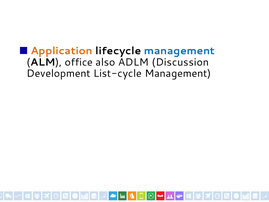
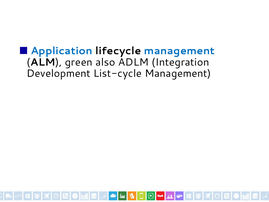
Application colour: orange -> blue (62, 51)
office: office -> green (79, 62)
Discussion: Discussion -> Integration (180, 62)
